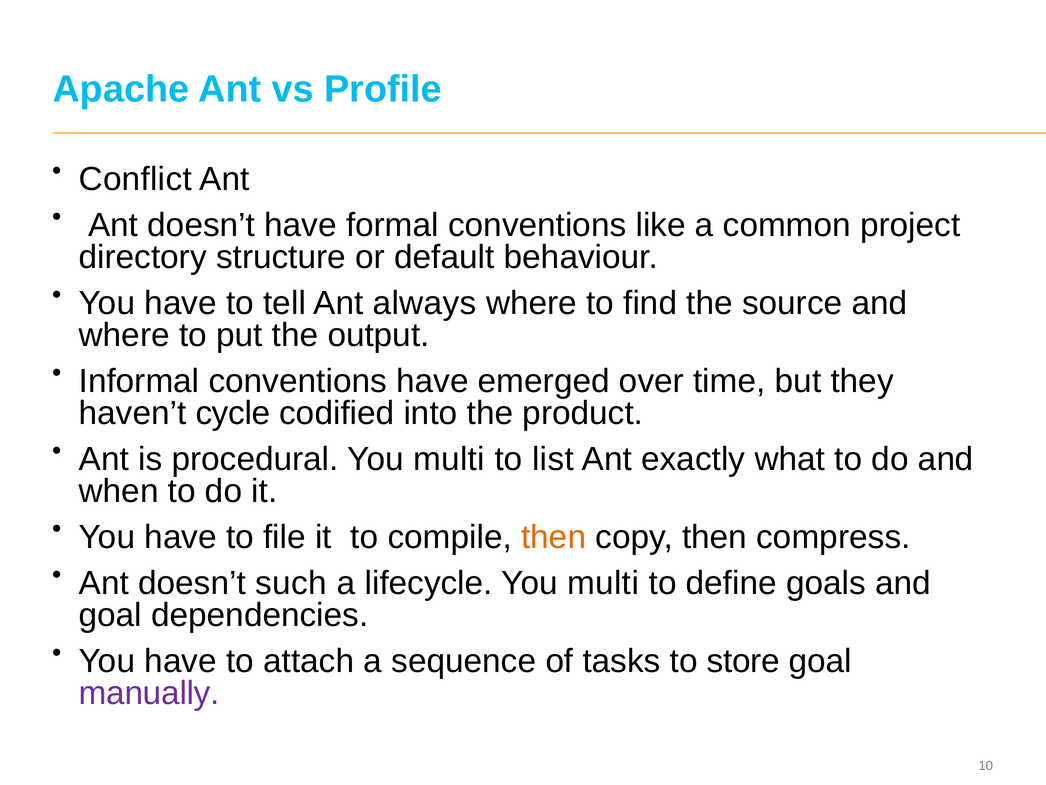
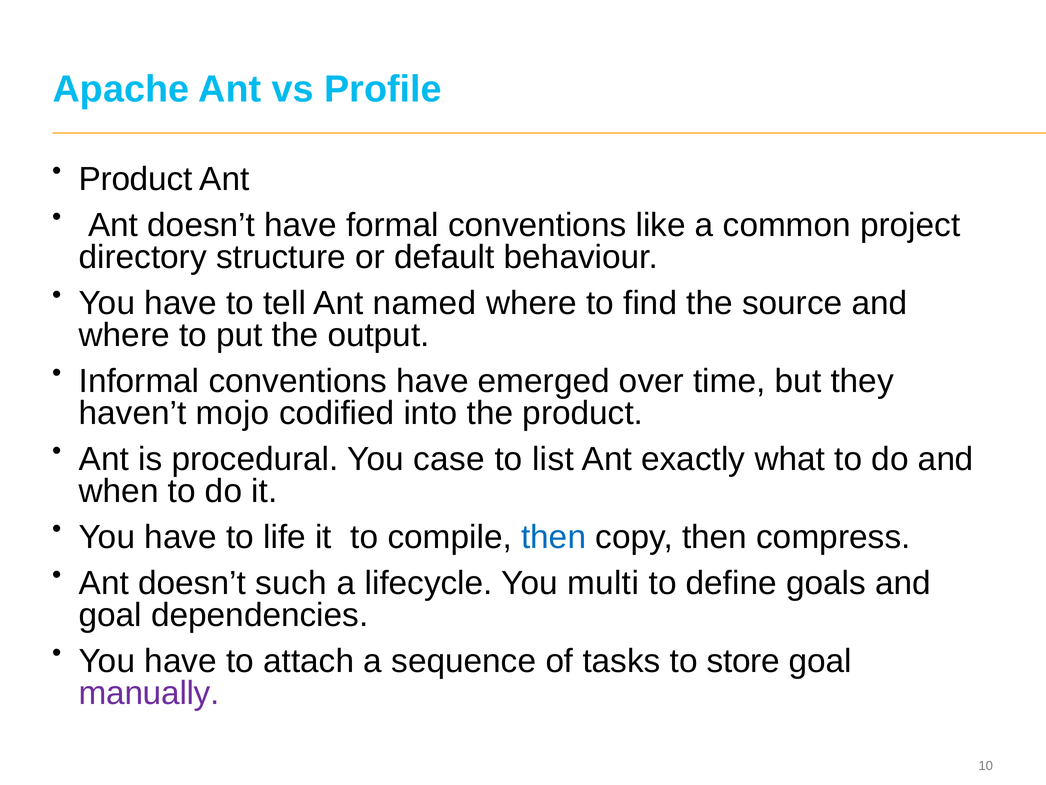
Conflict: Conflict -> Product (136, 179)
always: always -> named (425, 303)
cycle: cycle -> mojo (233, 413)
procedural You multi: multi -> case (449, 459)
file: file -> life (285, 537)
then colour: orange -> blue (554, 537)
